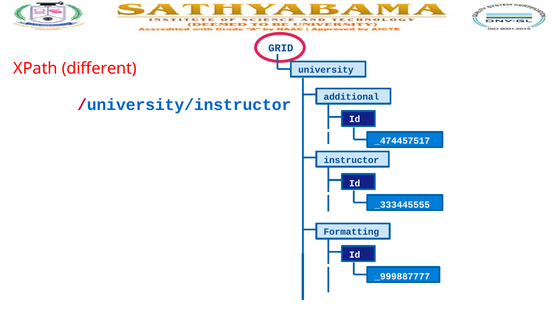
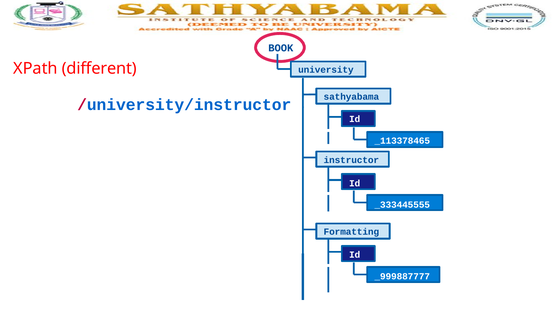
GRID: GRID -> BOOK (281, 48)
additional: additional -> sathyabama (351, 96)
_474457517: _474457517 -> _113378465 (402, 140)
